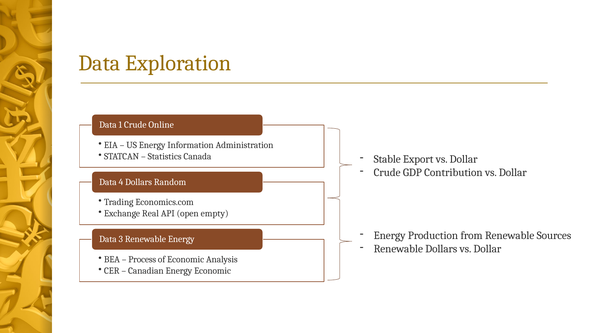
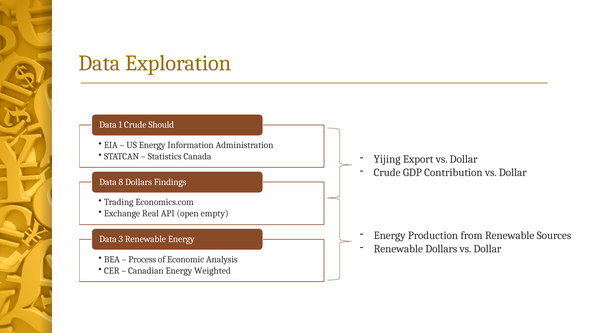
Online: Online -> Should (161, 125)
Stable: Stable -> Yijing (387, 159)
4: 4 -> 8 (121, 182)
Random: Random -> Findings (170, 182)
Energy Economic: Economic -> Weighted (212, 271)
